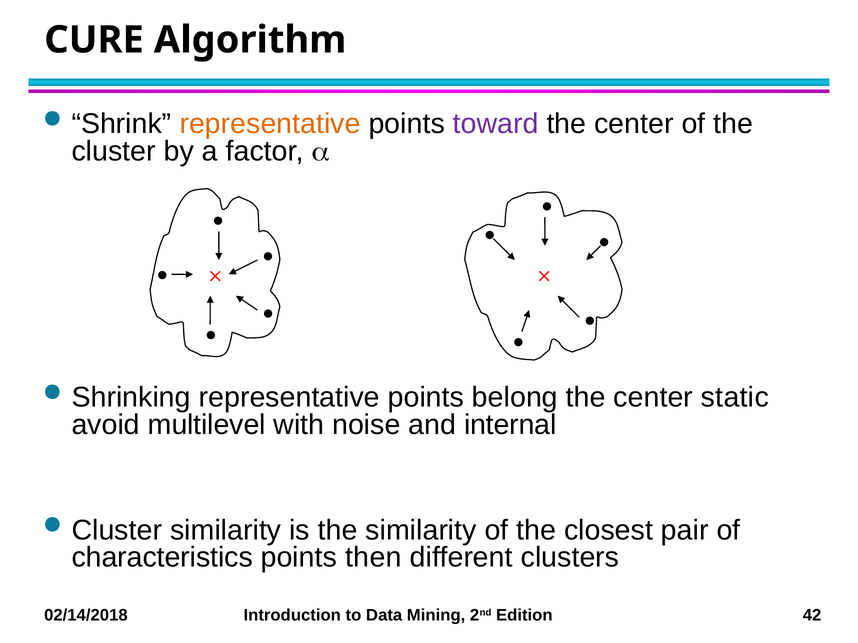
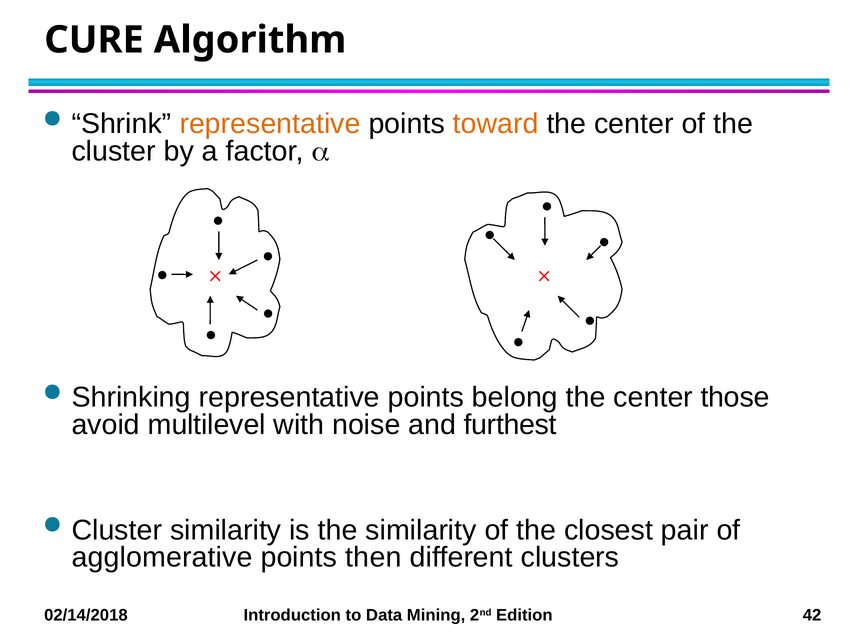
toward colour: purple -> orange (496, 124)
static: static -> those (735, 398)
internal: internal -> furthest (510, 425)
characteristics: characteristics -> agglomerative (162, 558)
